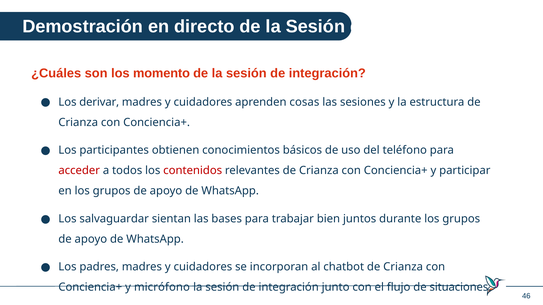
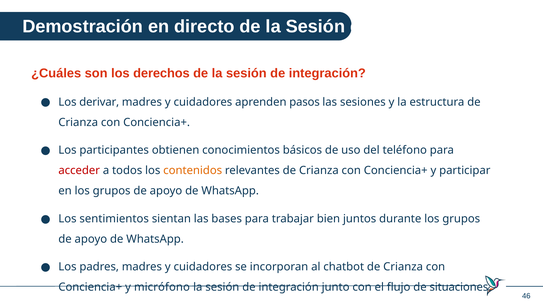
momento: momento -> derechos (161, 74)
cosas: cosas -> pasos (305, 102)
contenidos colour: red -> orange (193, 171)
salvaguardar: salvaguardar -> sentimientos (114, 219)
